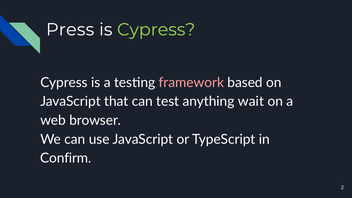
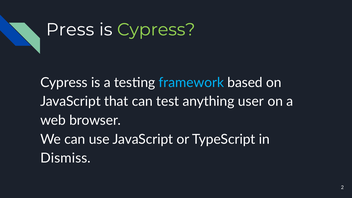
framework colour: pink -> light blue (191, 83)
wait: wait -> user (251, 101)
Confirm: Confirm -> Dismiss (66, 158)
